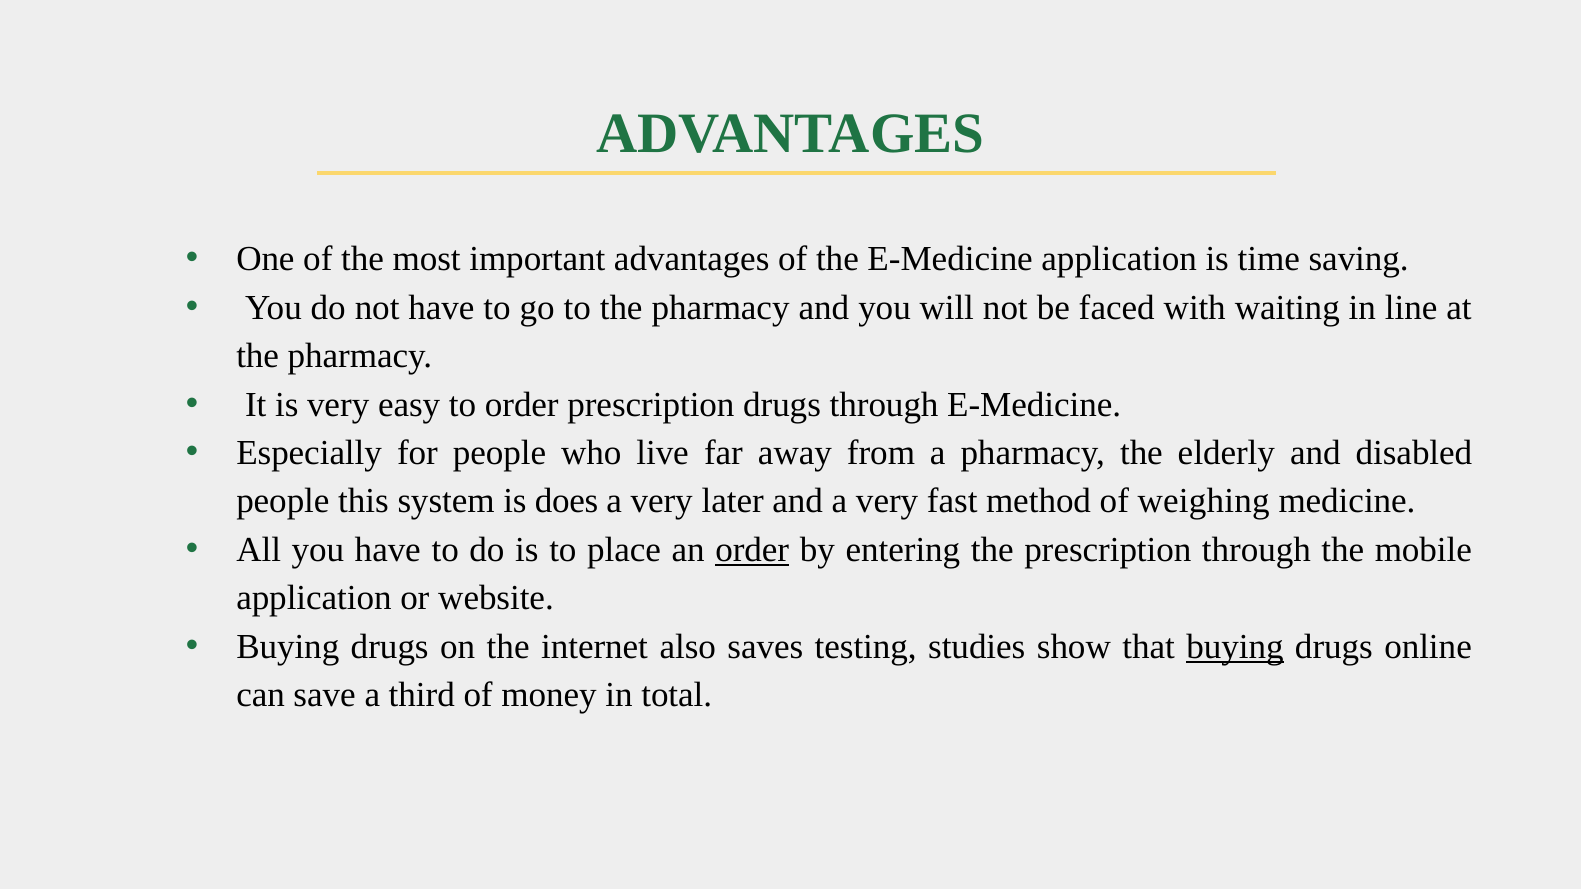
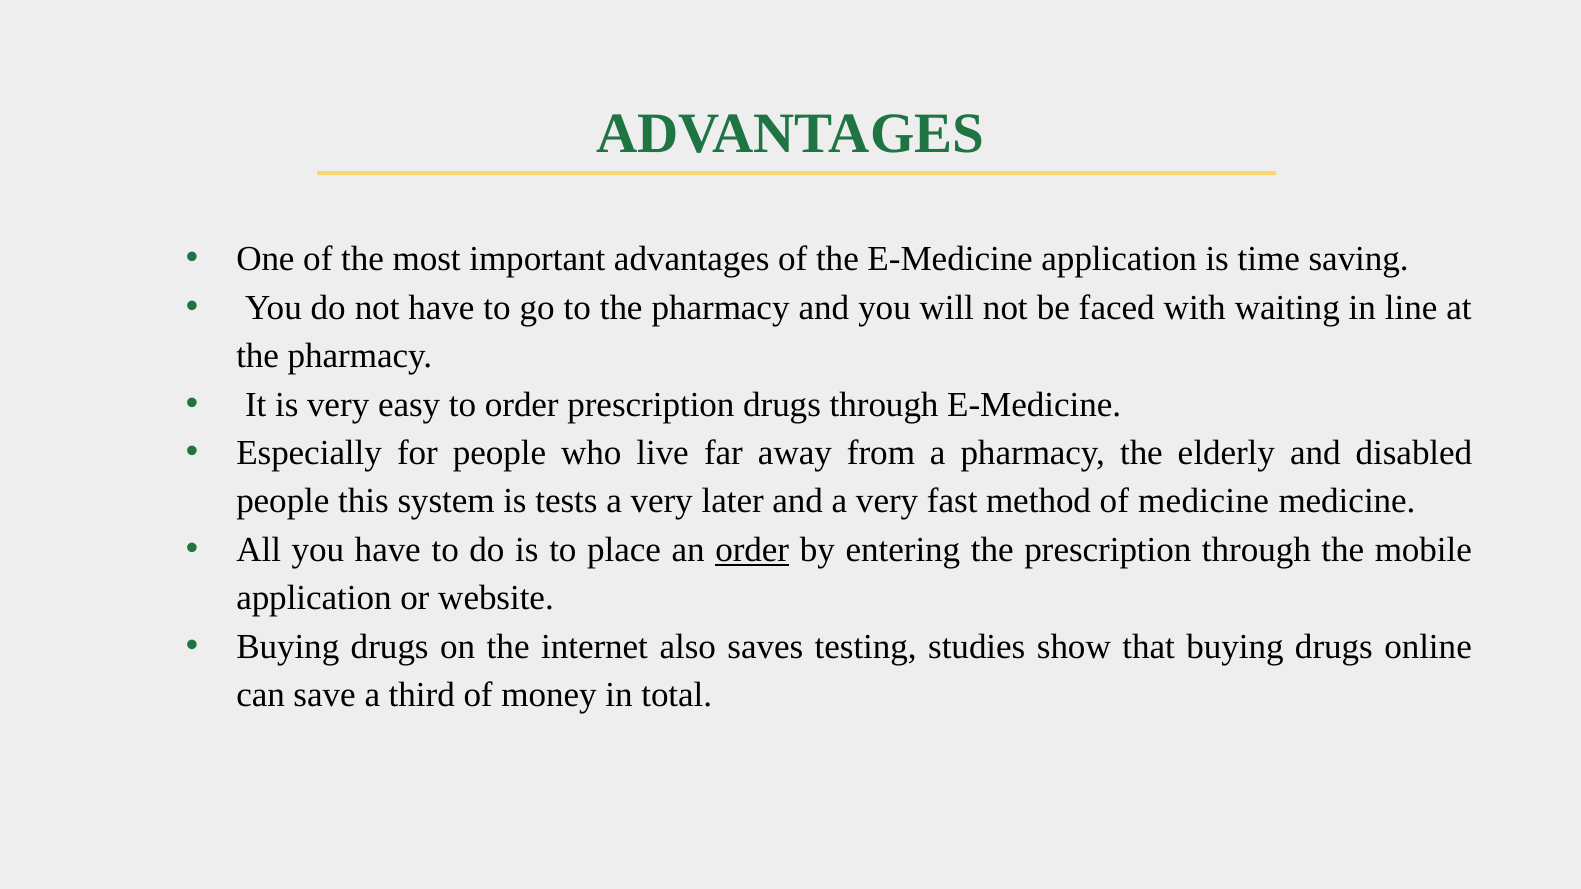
does: does -> tests (566, 502)
of weighing: weighing -> medicine (1204, 502)
buying underline: present -> none (1235, 647)
